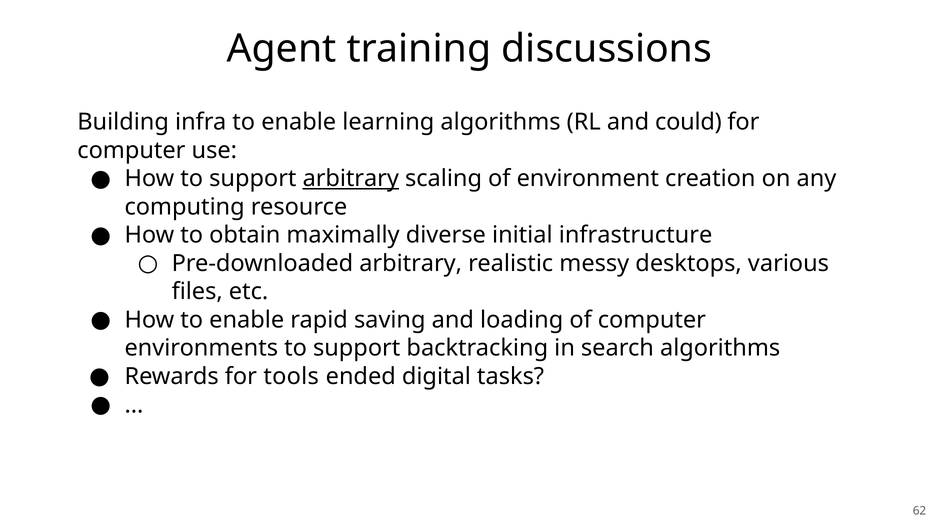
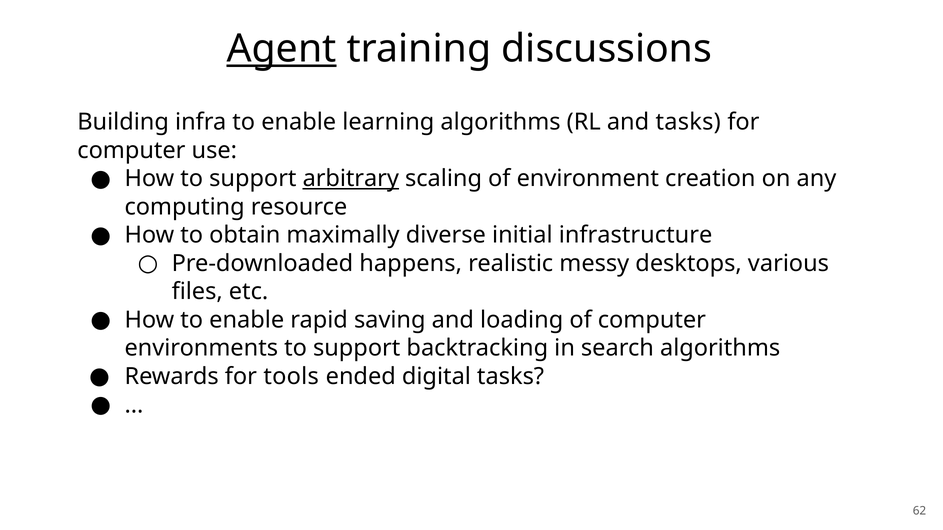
Agent underline: none -> present (282, 49)
and could: could -> tasks (688, 122)
Pre-downloaded arbitrary: arbitrary -> happens (411, 264)
